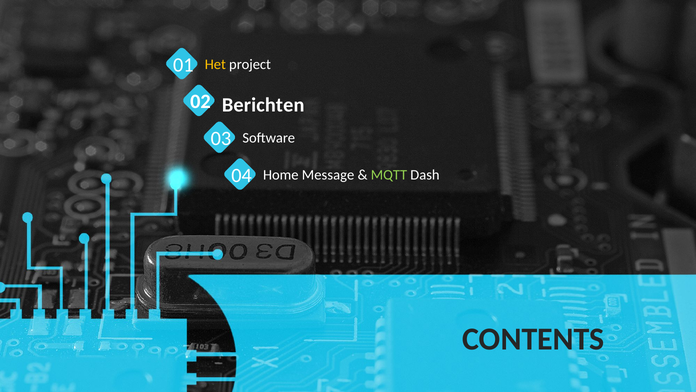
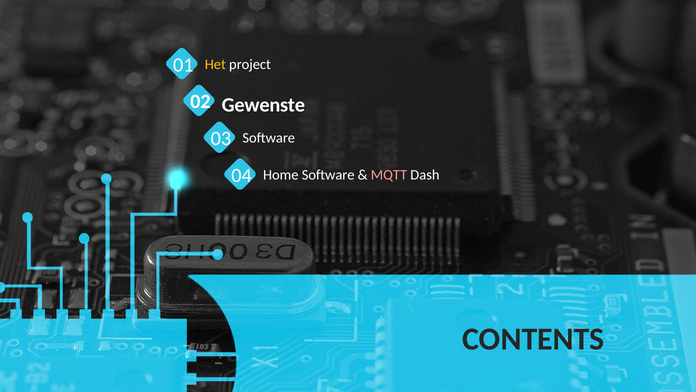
Berichten: Berichten -> Gewenste (263, 105)
Home Message: Message -> Software (328, 175)
MQTT colour: light green -> pink (389, 175)
